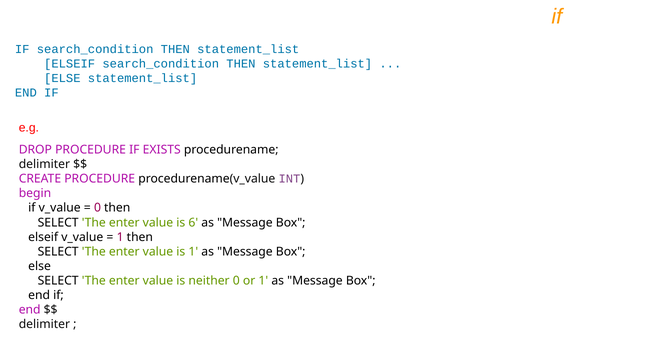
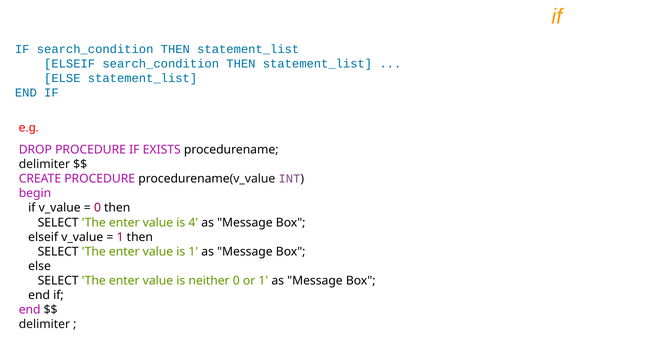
6: 6 -> 4 (193, 223)
